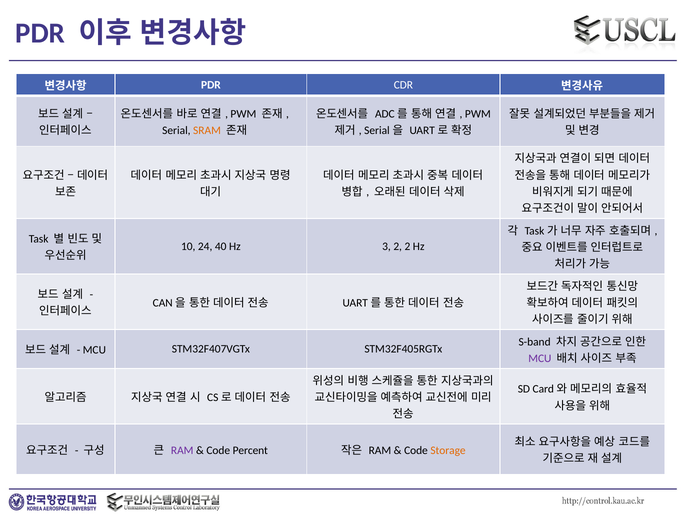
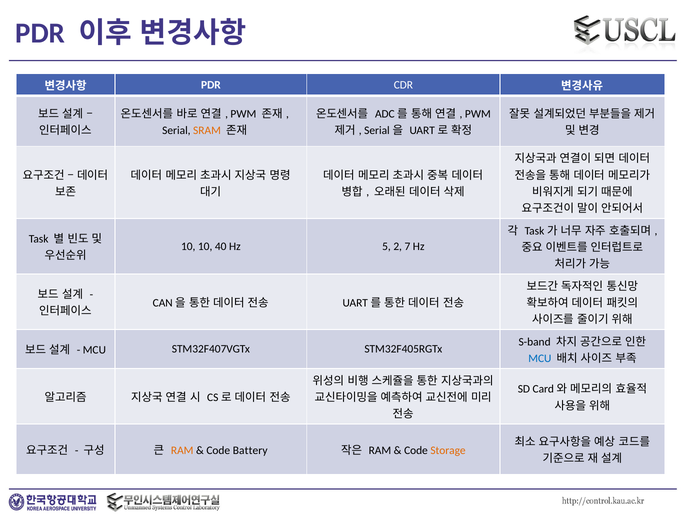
10 24: 24 -> 10 (205, 246)
3: 3 -> 5 (387, 246)
2 2: 2 -> 7 (407, 246)
MCU colour: purple -> blue (540, 358)
RAM colour: purple -> orange (182, 450)
Percent: Percent -> Battery (250, 450)
